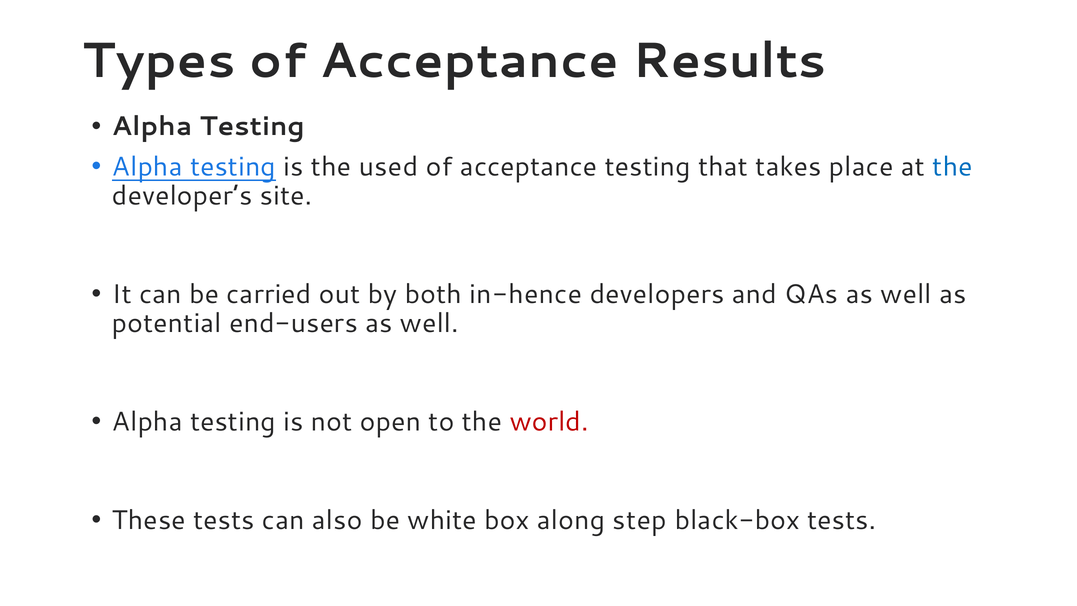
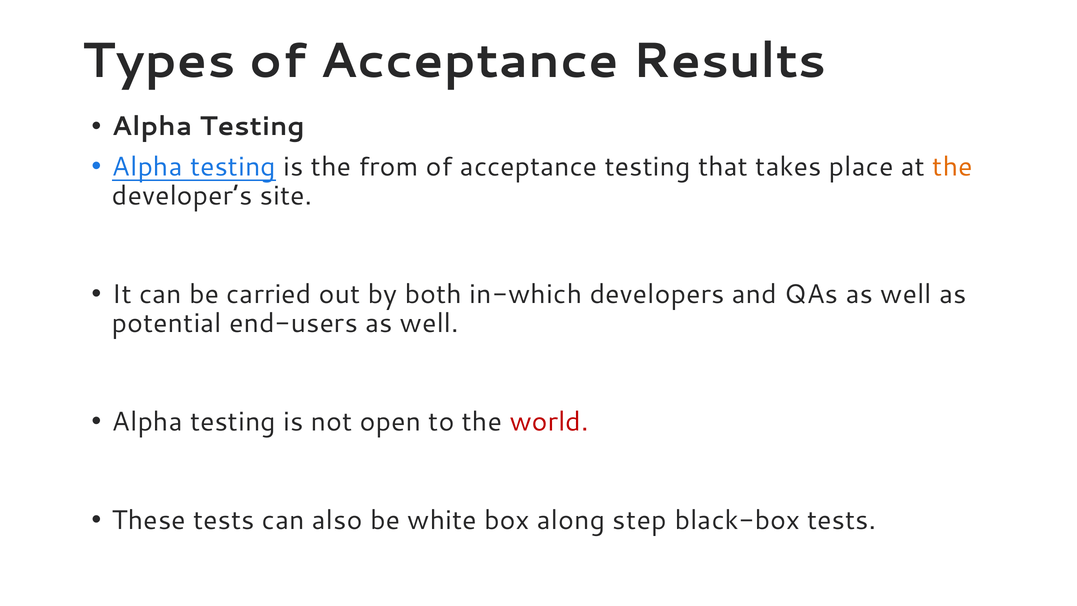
used: used -> from (389, 167)
the colour: blue -> orange (953, 167)
in-hence: in-hence -> in-which (526, 294)
